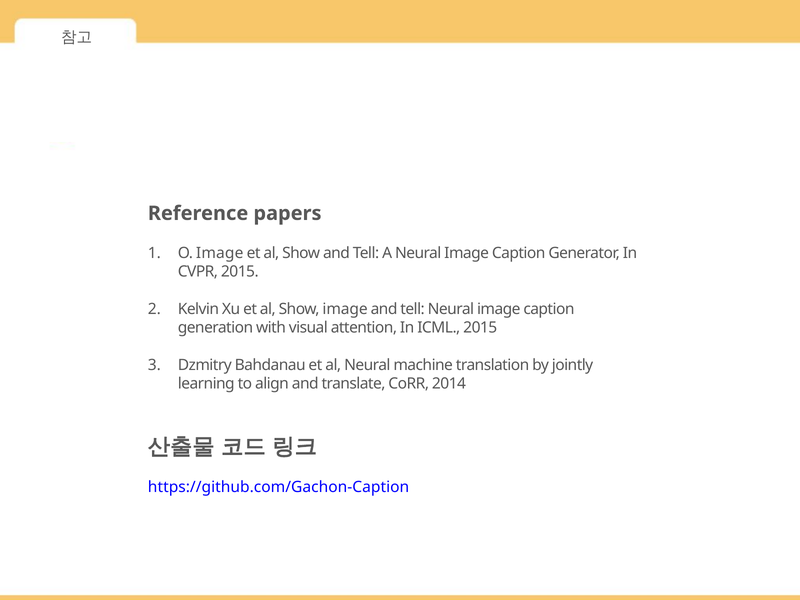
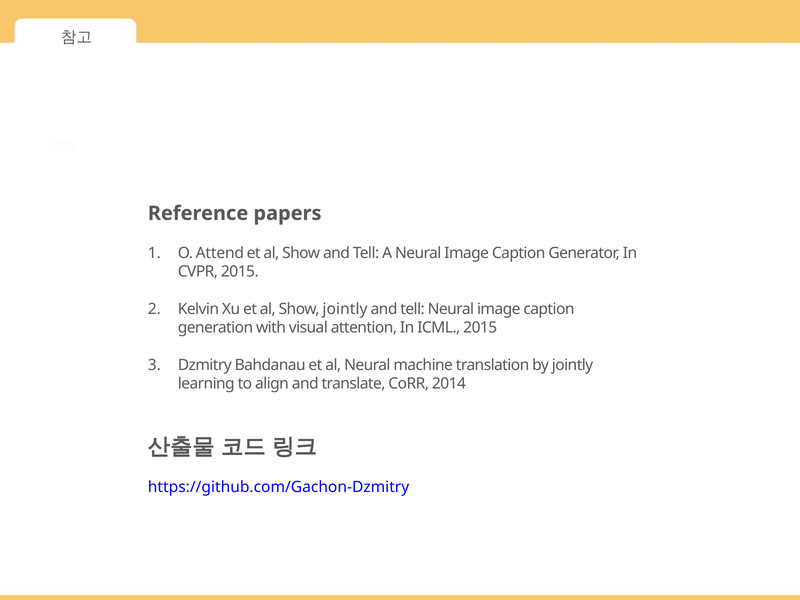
O Image: Image -> Attend (220, 253)
Show image: image -> jointly (345, 309)
https://github.com/Gachon-Caption: https://github.com/Gachon-Caption -> https://github.com/Gachon-Dzmitry (279, 487)
